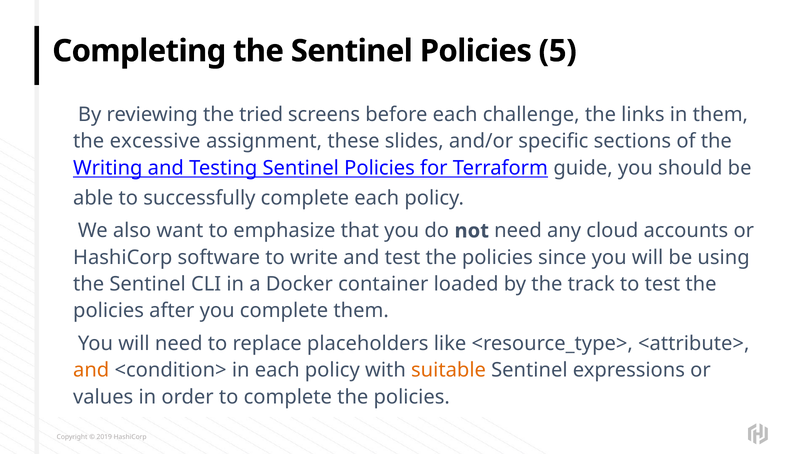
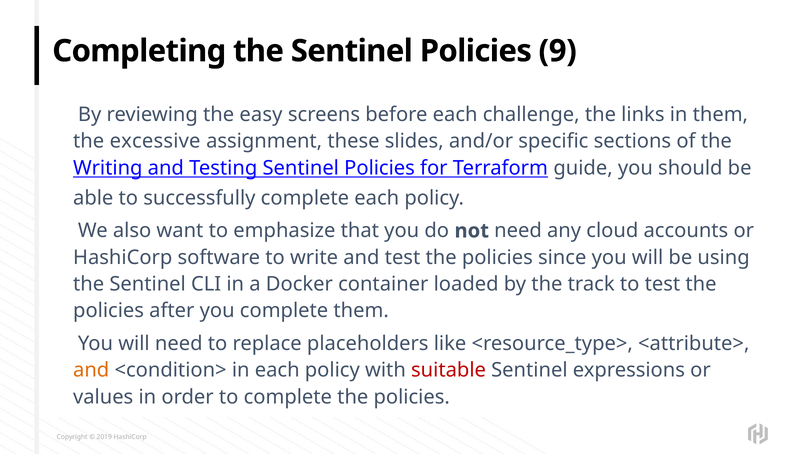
5: 5 -> 9 (558, 51)
tried: tried -> easy (261, 114)
suitable colour: orange -> red (449, 370)
